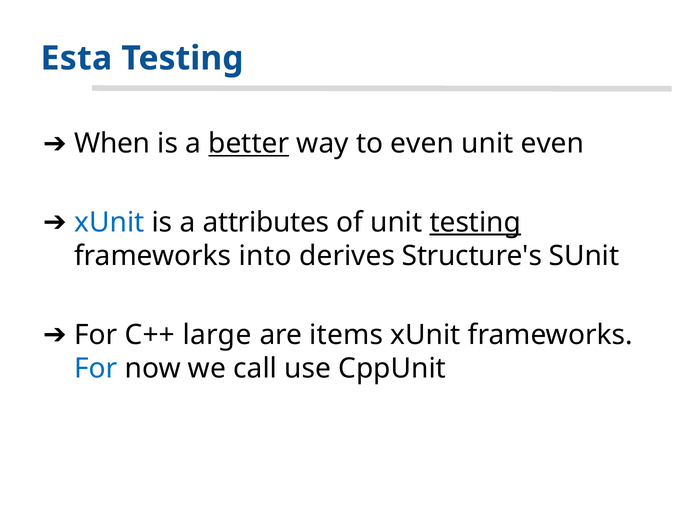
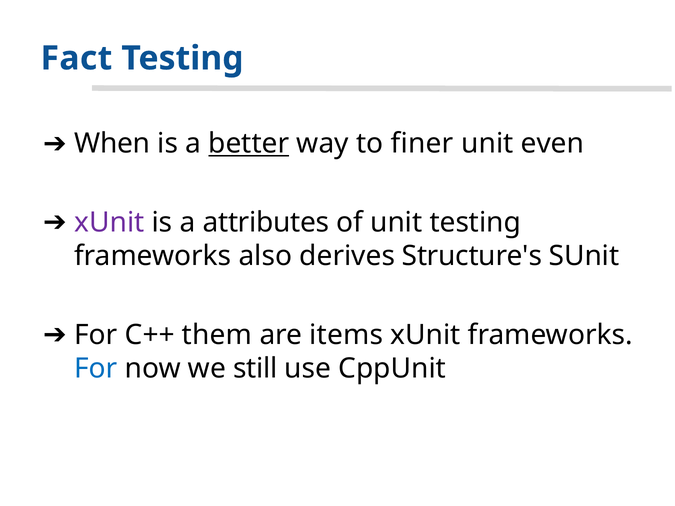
Esta: Esta -> Fact (76, 58)
to even: even -> finer (422, 144)
xUnit colour: blue -> purple (109, 222)
testing underline: present -> none (475, 222)
into: into -> also (265, 256)
large: large -> them (217, 335)
call: call -> still (255, 369)
